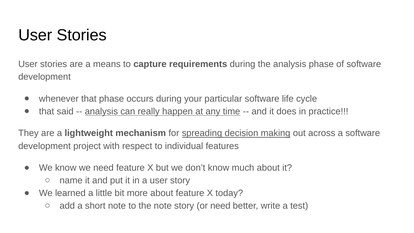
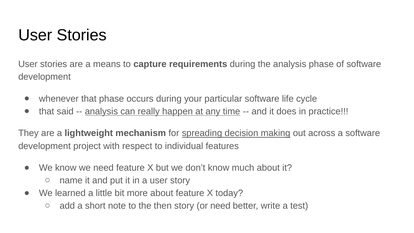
the note: note -> then (163, 206)
